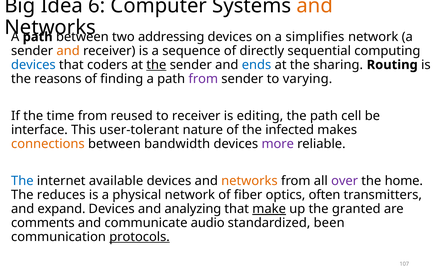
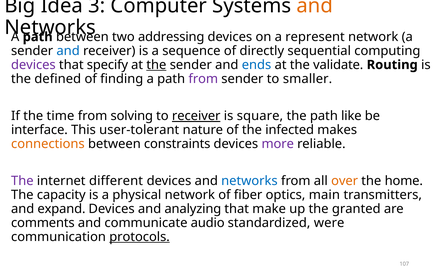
6: 6 -> 3 (97, 6)
simplifies: simplifies -> represent (315, 37)
and colour: orange -> blue (68, 51)
devices colour: blue -> purple (33, 65)
coders: coders -> specify (107, 65)
sharing: sharing -> validate (338, 65)
reasons: reasons -> defined (58, 79)
varying: varying -> smaller (308, 79)
reused: reused -> solving (132, 116)
receiver underline: none -> present (196, 116)
editing: editing -> square (260, 116)
cell: cell -> like (351, 116)
bandwidth: bandwidth -> constraints (177, 144)
The colour: blue -> purple (22, 181)
available: available -> different (116, 181)
networks colour: orange -> blue (249, 181)
over colour: purple -> orange (345, 181)
reduces: reduces -> capacity (61, 195)
often: often -> main (324, 195)
make underline: present -> none (269, 209)
been: been -> were (329, 223)
